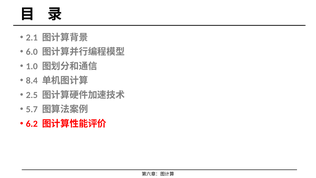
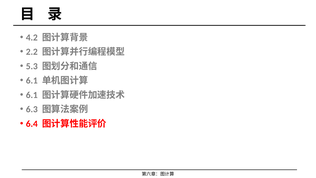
2.1: 2.1 -> 4.2 (32, 37)
6.0: 6.0 -> 2.2 (32, 52)
1.0: 1.0 -> 5.3 (32, 66)
8.4: 8.4 -> 6.1 (32, 81)
2.5: 2.5 -> 6.1 (32, 95)
5.7: 5.7 -> 6.3 (32, 109)
6.2: 6.2 -> 6.4 (32, 124)
